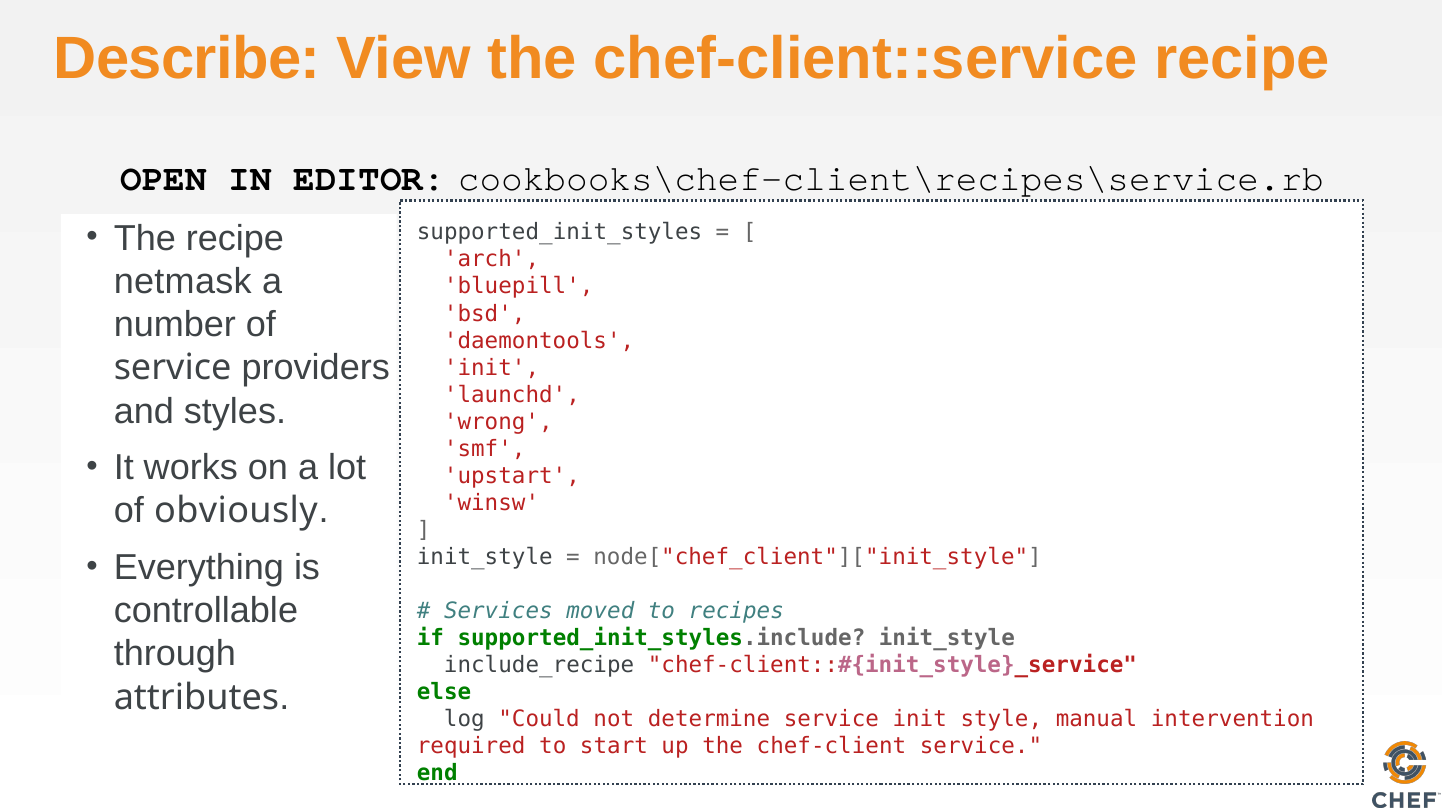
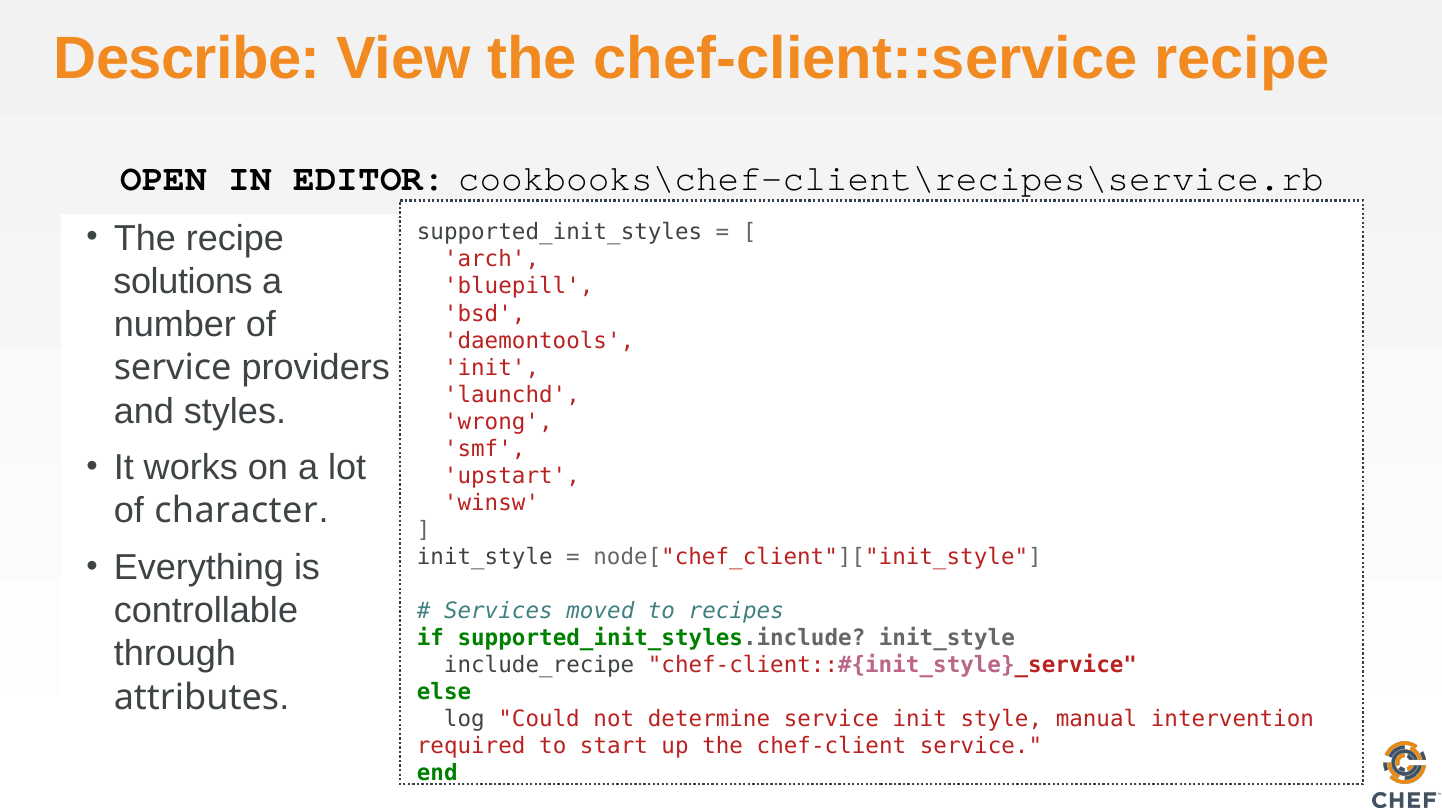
netmask: netmask -> solutions (183, 281)
obviously: obviously -> character (236, 511)
